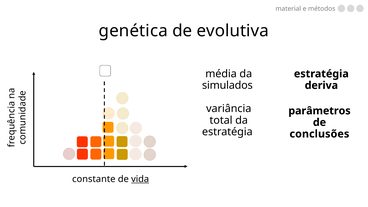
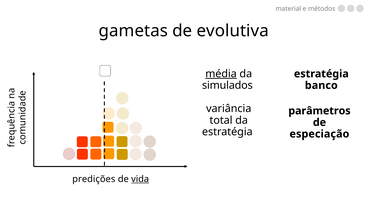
genética: genética -> gametas (133, 31)
média underline: none -> present (221, 74)
deriva: deriva -> banco (321, 85)
conclusões: conclusões -> especiação (319, 134)
constante: constante -> predições (94, 179)
